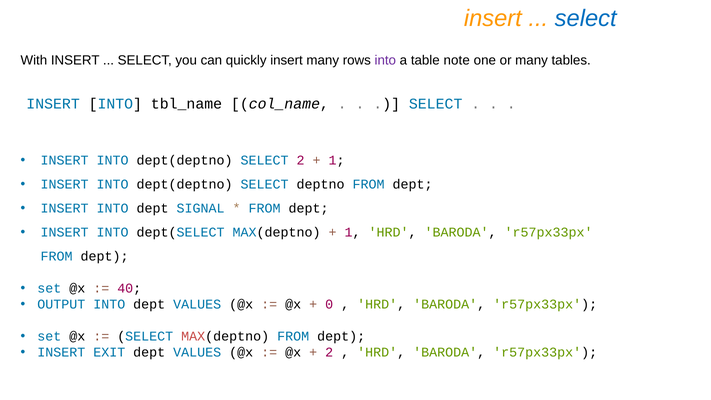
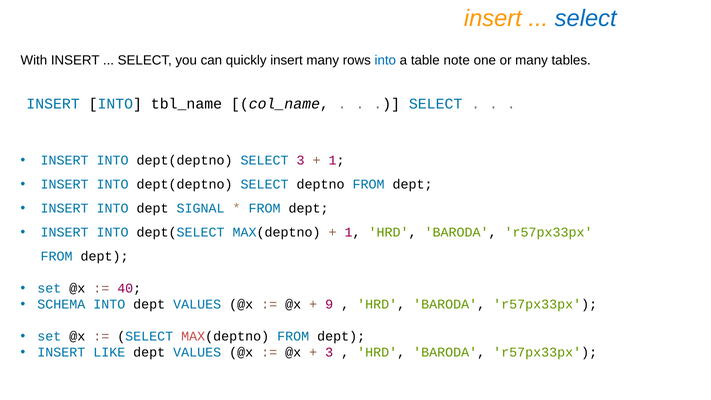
into colour: purple -> blue (385, 60)
SELECT 2: 2 -> 3 (301, 160)
OUTPUT: OUTPUT -> SCHEMA (61, 304)
0: 0 -> 9 (329, 304)
EXIT: EXIT -> LIKE (109, 352)
2: 2 -> 3 (329, 352)
